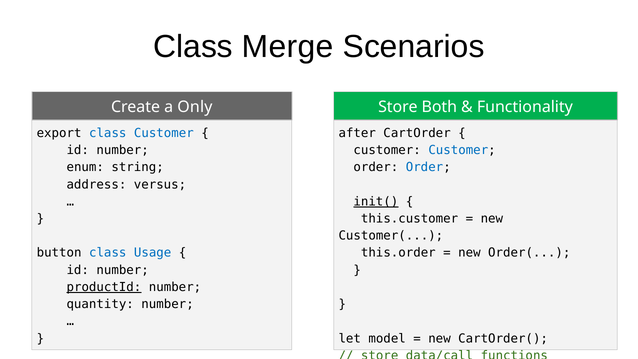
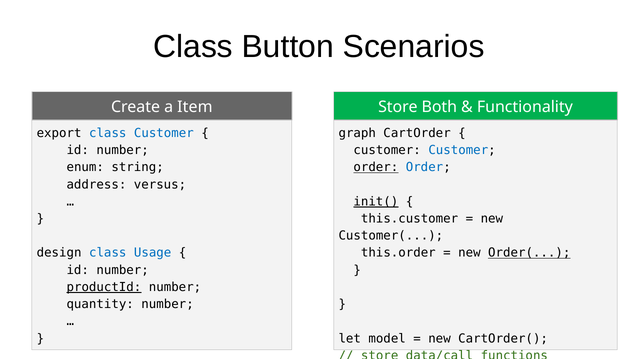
Merge: Merge -> Button (288, 46)
Only: Only -> Item (195, 107)
after: after -> graph (357, 133)
order underline: none -> present (376, 167)
button: button -> design (59, 253)
Order( underline: none -> present (529, 253)
